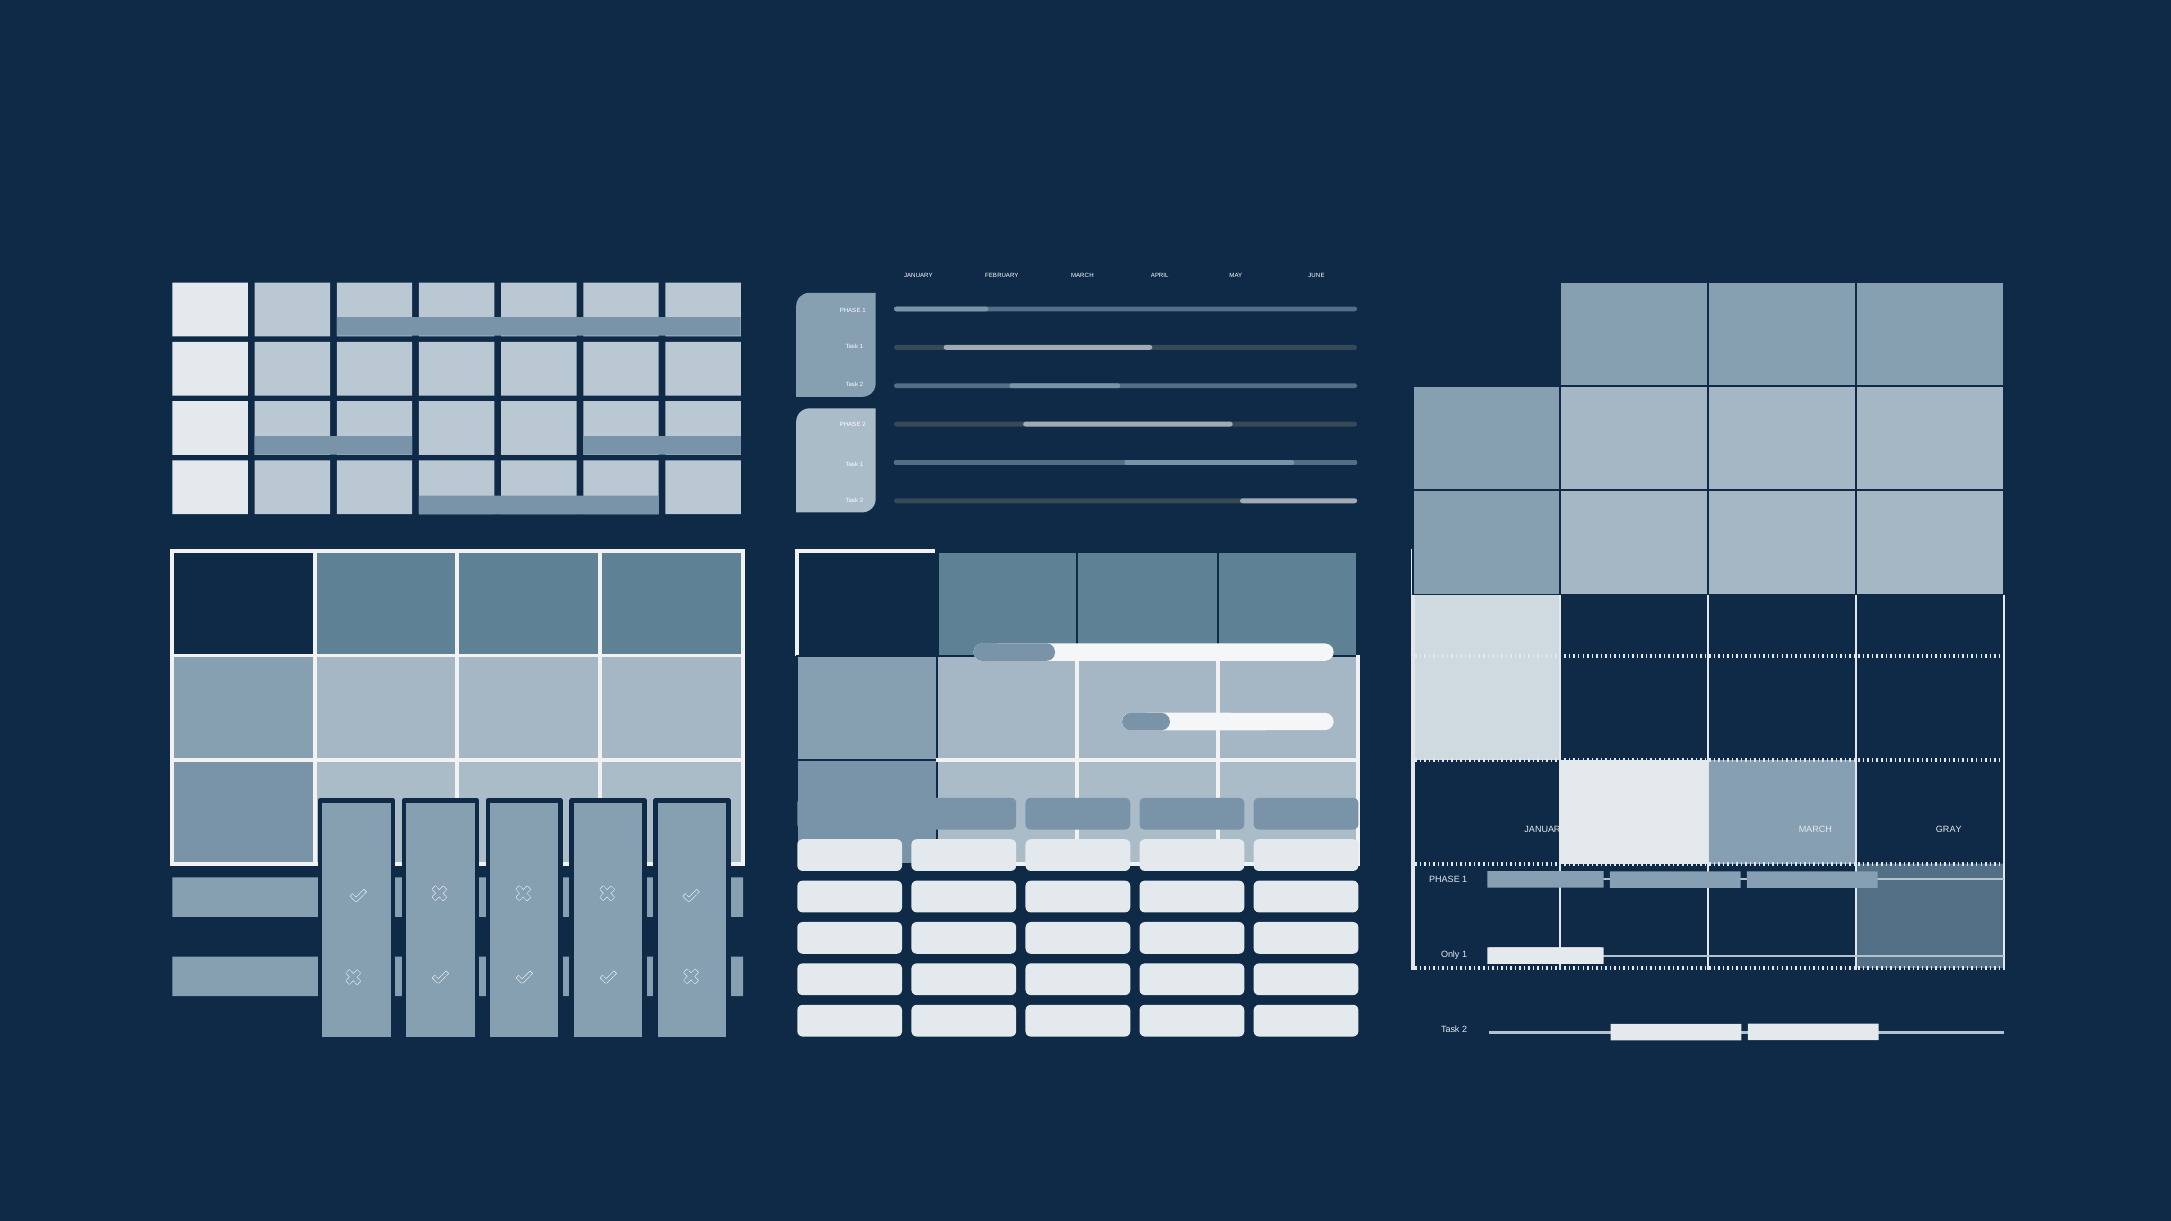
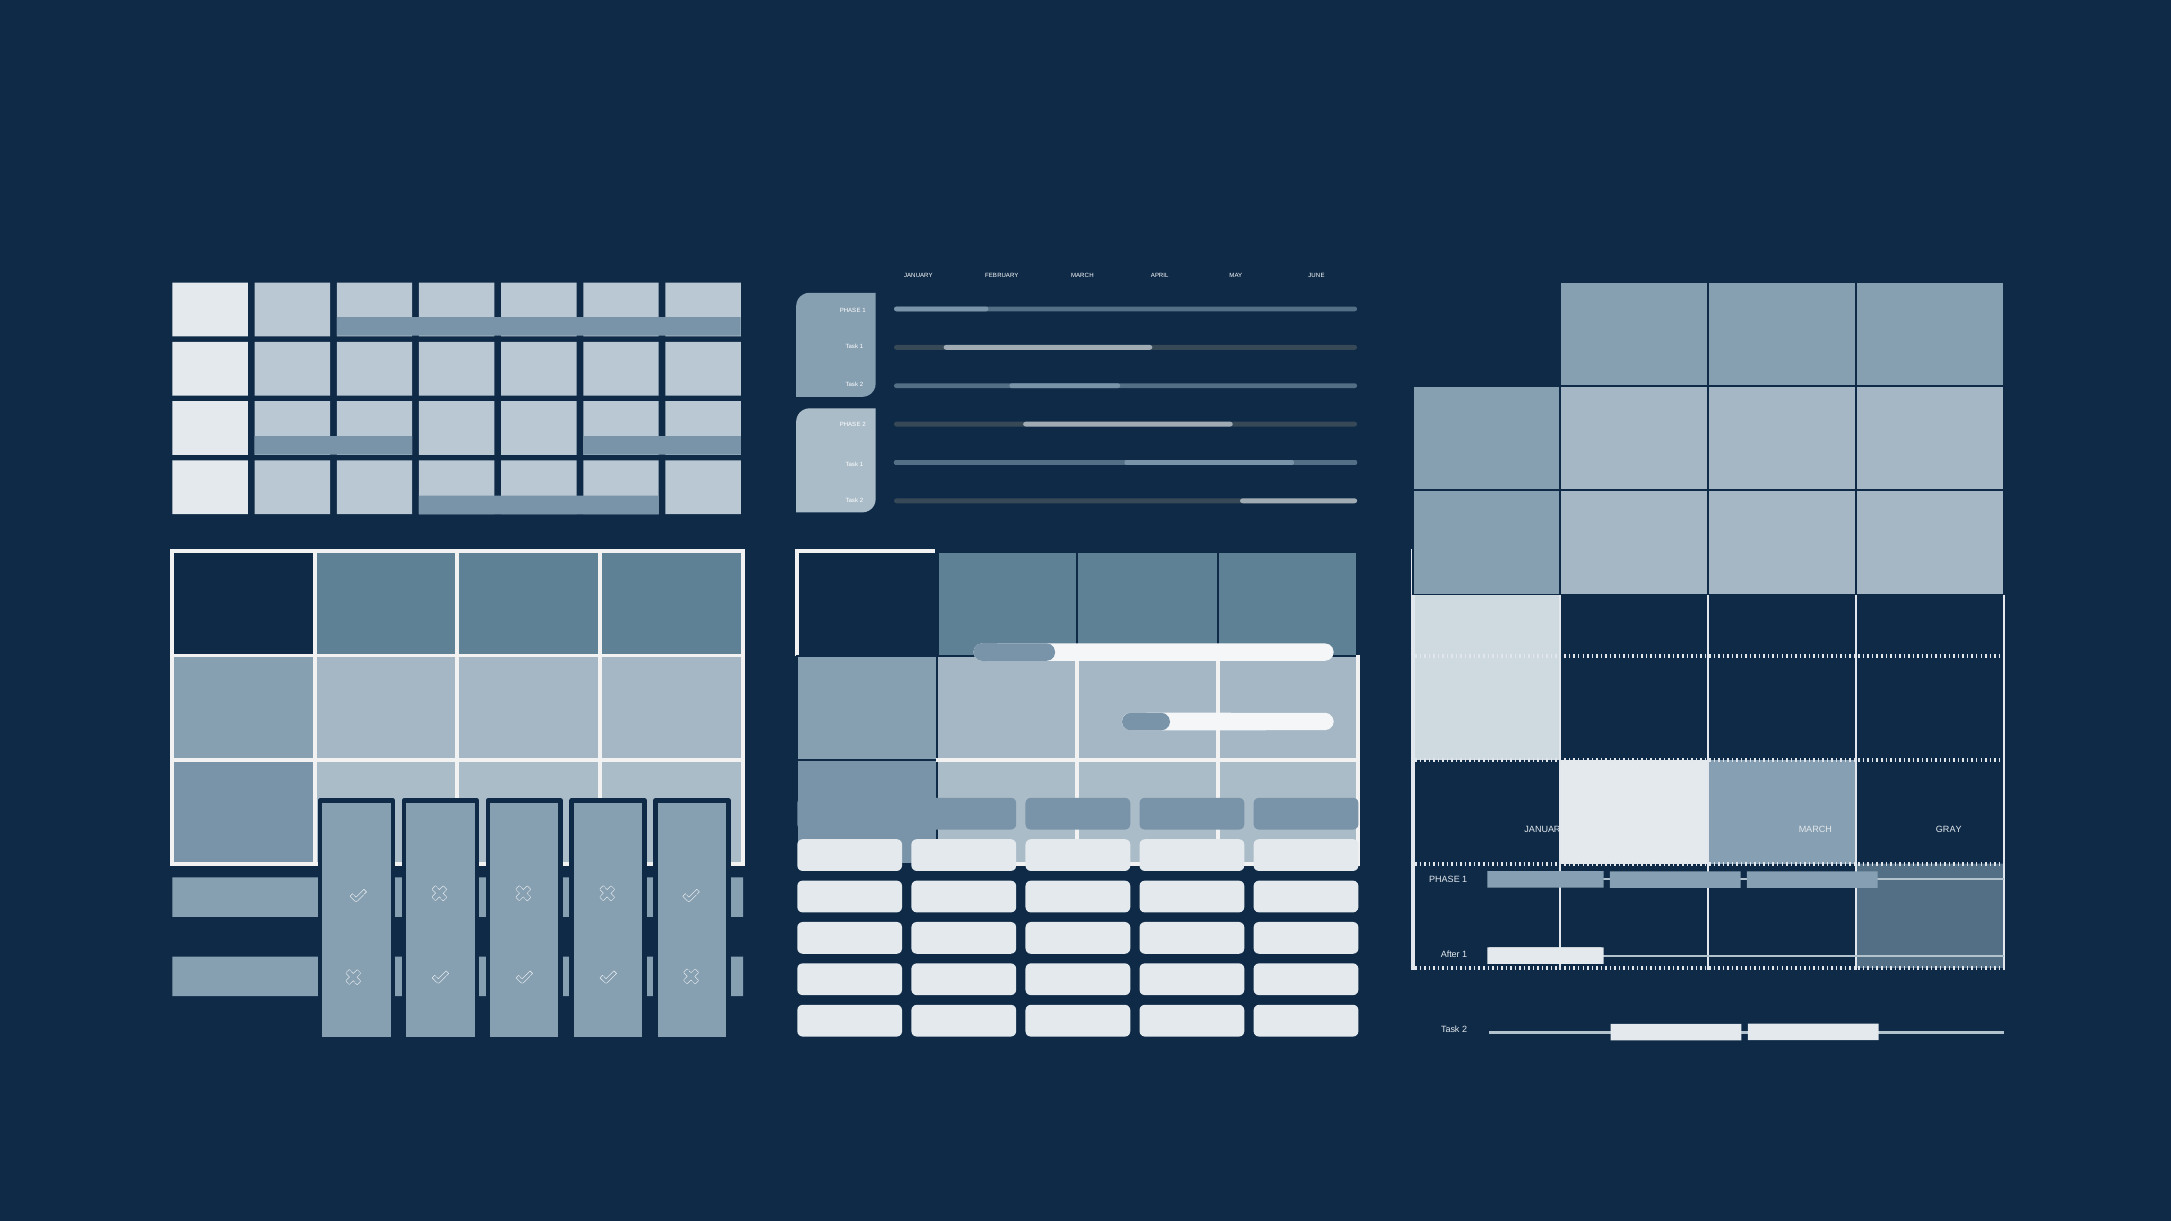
Only: Only -> After (1450, 955)
